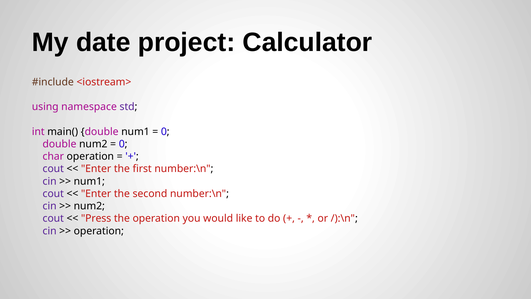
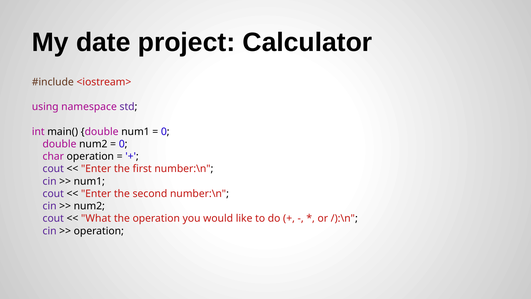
Press: Press -> What (96, 218)
